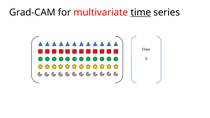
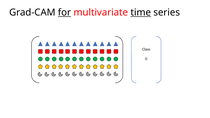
for underline: none -> present (64, 12)
